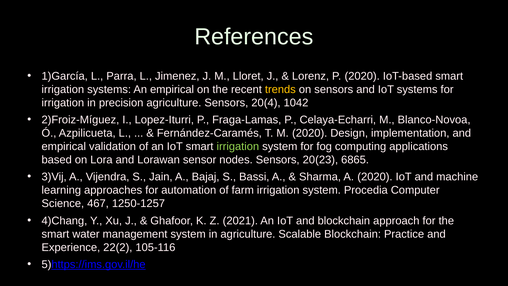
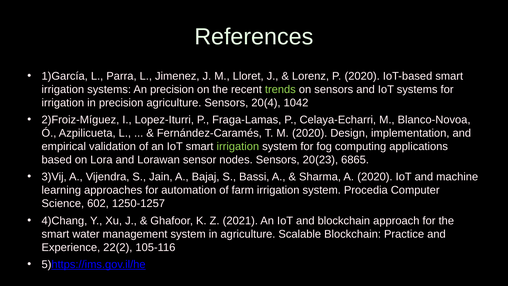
An empirical: empirical -> precision (172, 89)
trends colour: yellow -> light green (280, 89)
467: 467 -> 602 (98, 203)
